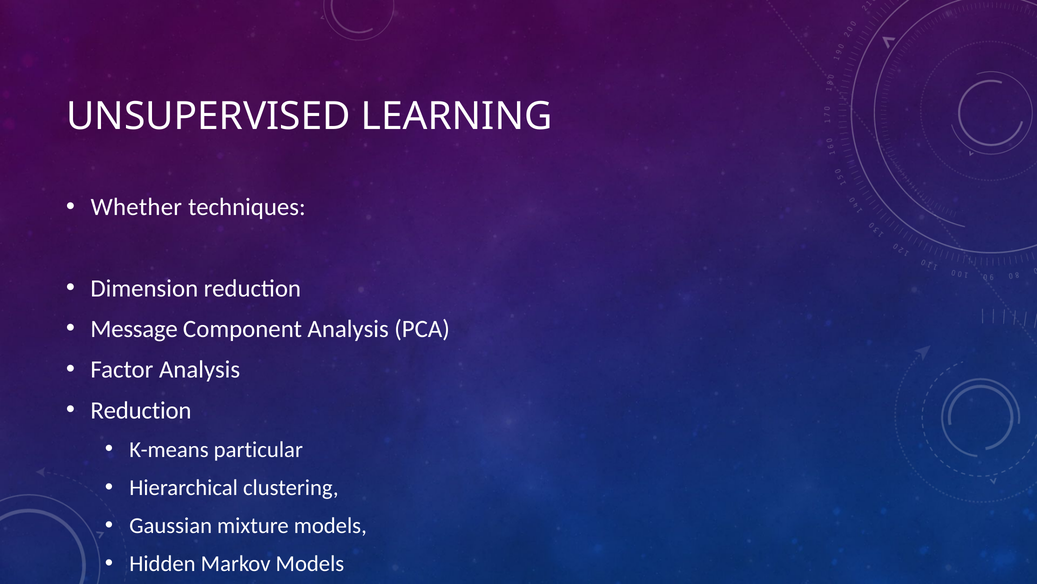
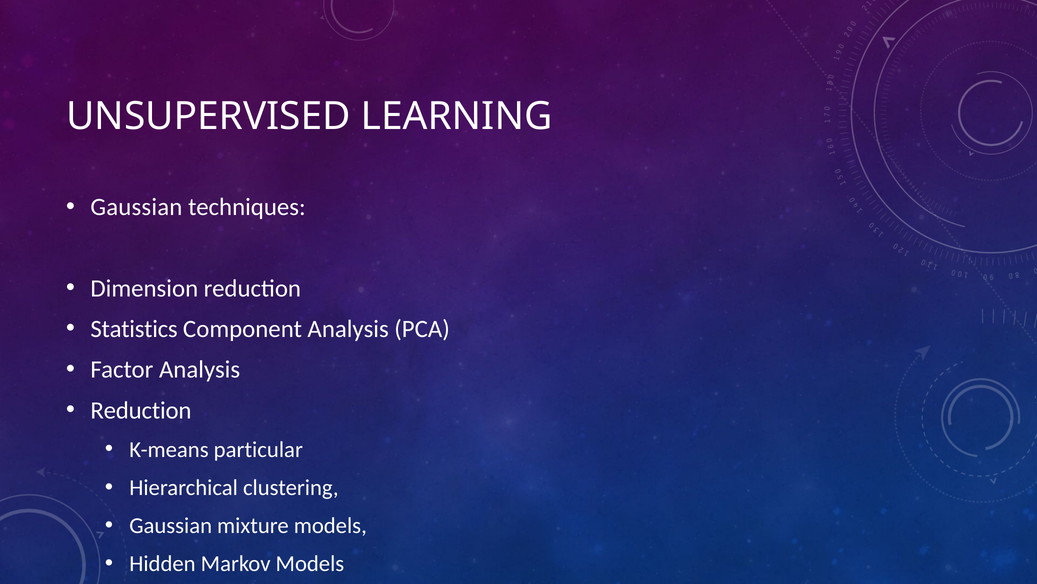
Whether: Whether -> Gaussian (136, 207)
Message: Message -> Statistics (134, 329)
